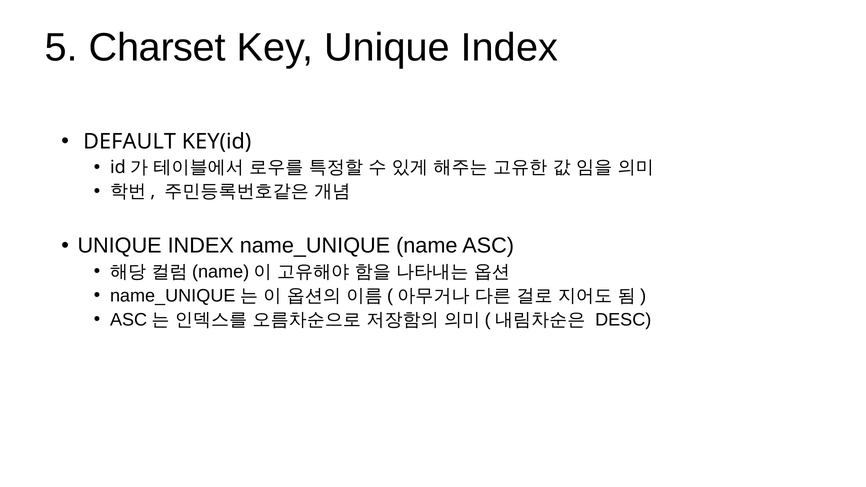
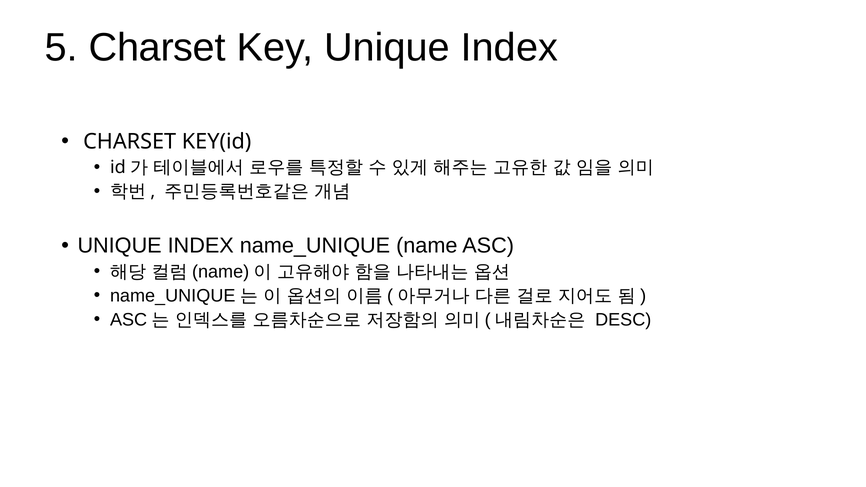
DEFAULT: DEFAULT -> CHARSET (130, 141)
